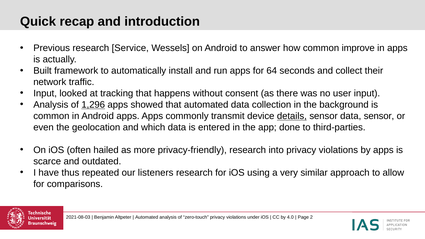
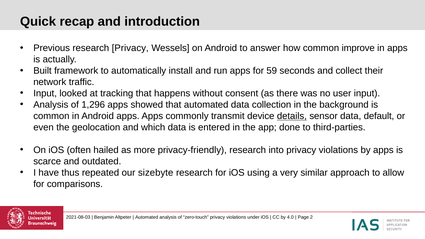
research Service: Service -> Privacy (130, 48)
64: 64 -> 59 (272, 71)
1,296 underline: present -> none (93, 105)
data sensor: sensor -> default (379, 116)
listeners: listeners -> sizebyte (156, 173)
